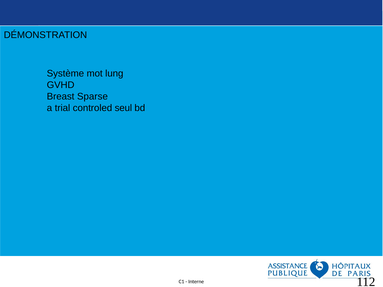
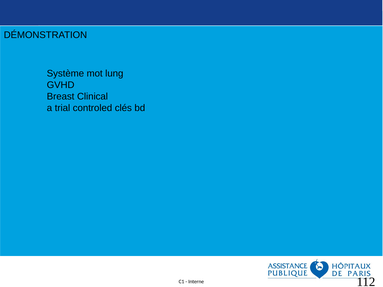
Sparse: Sparse -> Clinical (93, 97)
seul: seul -> clés (123, 108)
